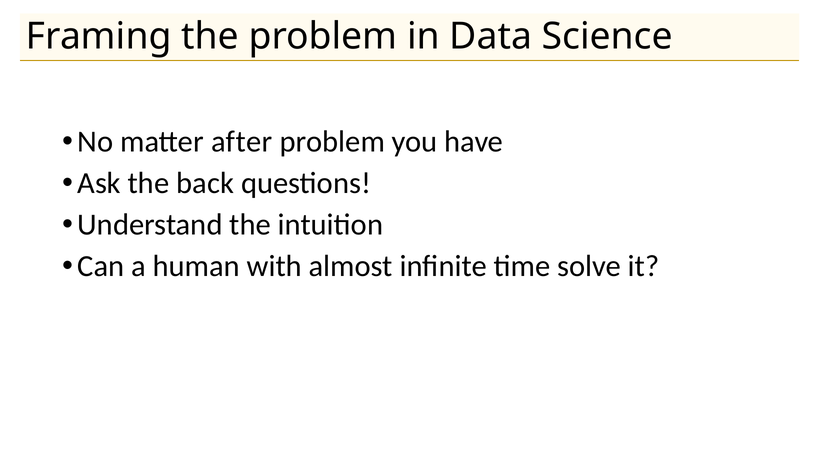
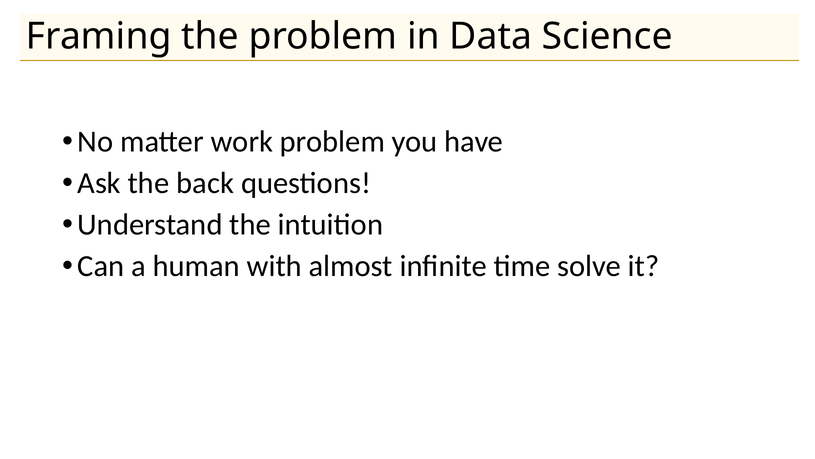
after: after -> work (242, 141)
